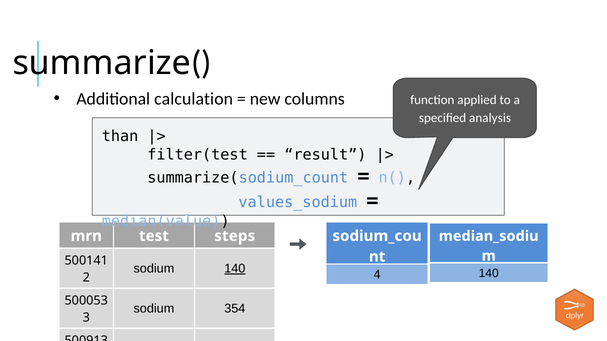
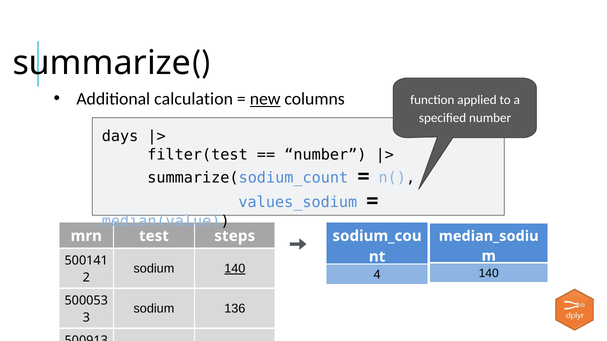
new underline: none -> present (265, 99)
specified analysis: analysis -> number (490, 118)
than: than -> days (120, 137)
result: result -> number (325, 155)
354: 354 -> 136 (235, 309)
